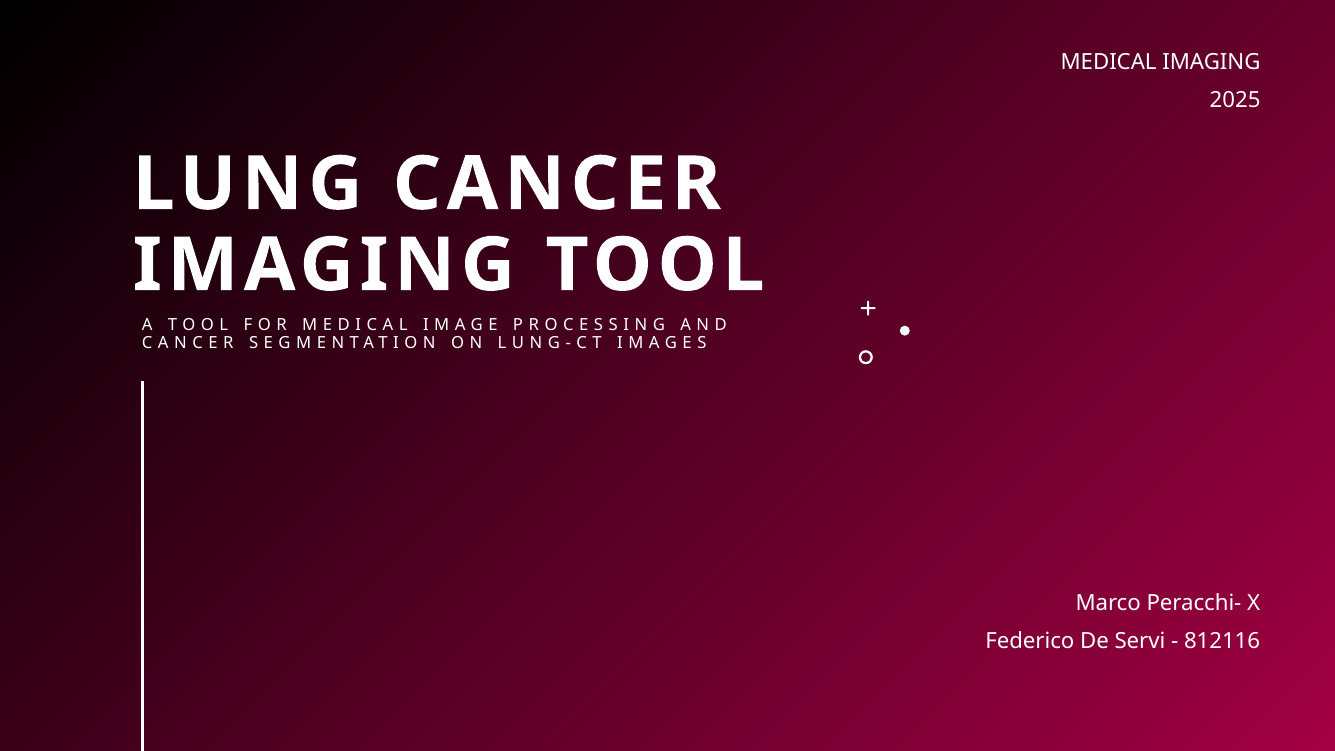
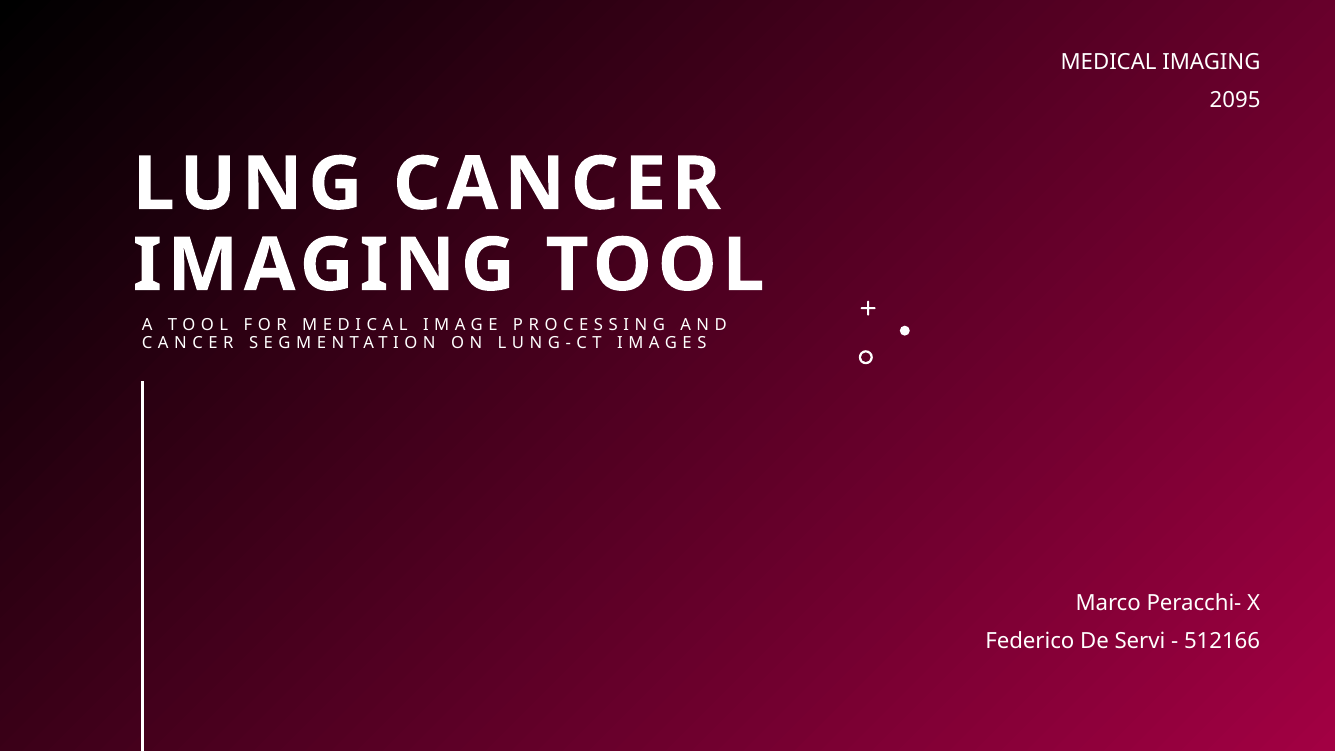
2025: 2025 -> 2095 (1235, 100)
812116: 812116 -> 512166 (1222, 641)
